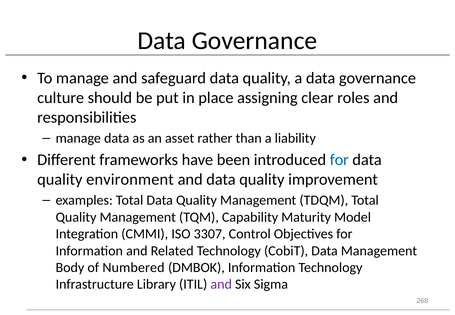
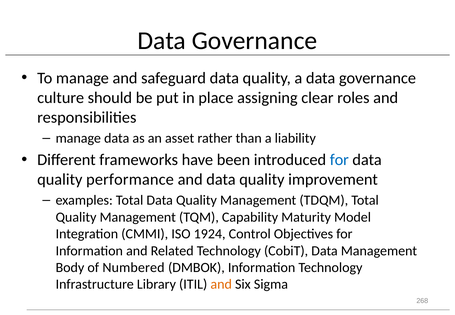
environment: environment -> performance (130, 179)
3307: 3307 -> 1924 (210, 234)
and colour: purple -> orange (221, 284)
